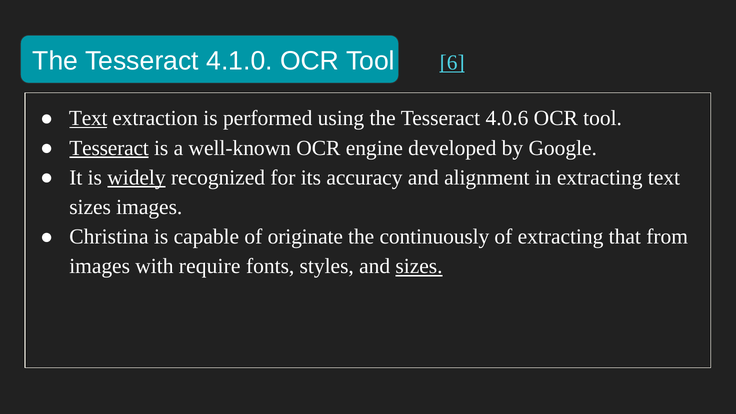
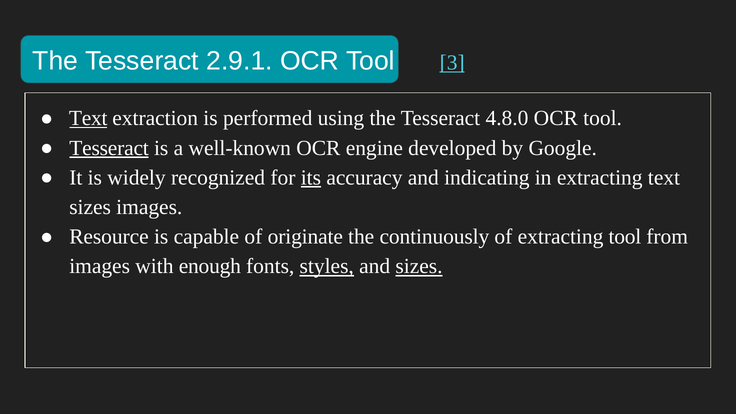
4.1.0: 4.1.0 -> 2.9.1 (239, 61)
6: 6 -> 3 (452, 63)
4.0.6: 4.0.6 -> 4.8.0 (507, 118)
widely underline: present -> none (136, 178)
its underline: none -> present (311, 178)
alignment: alignment -> indicating (487, 178)
Christina: Christina -> Resource (109, 237)
extracting that: that -> tool (625, 237)
require: require -> enough (210, 266)
styles underline: none -> present (327, 266)
